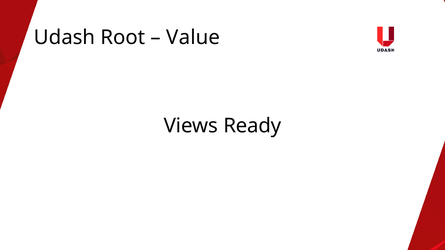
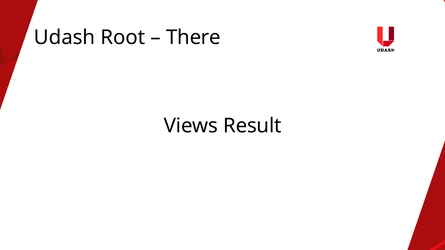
Value: Value -> There (193, 37)
Ready: Ready -> Result (252, 126)
